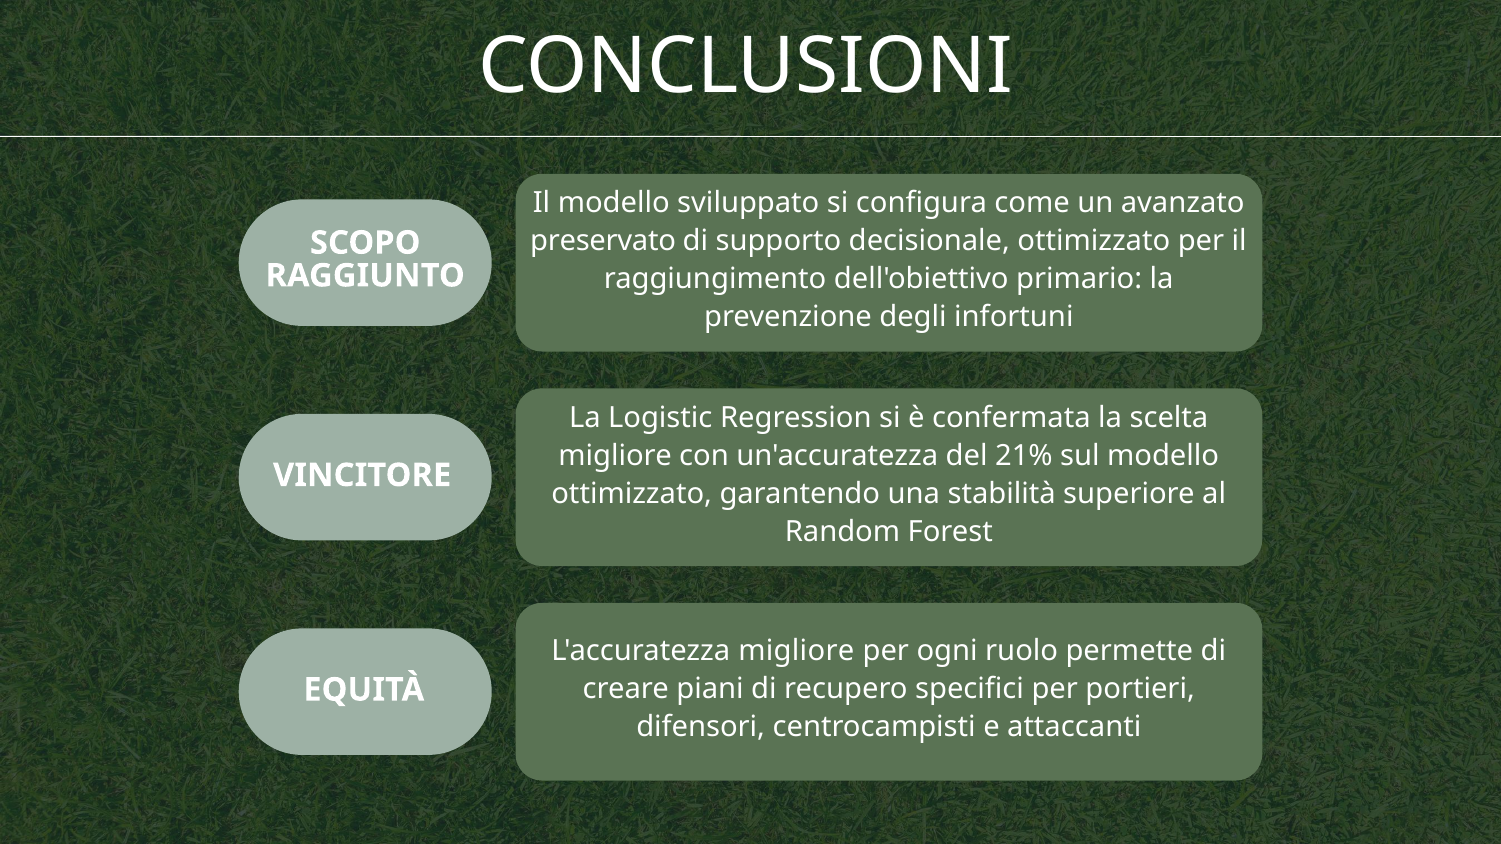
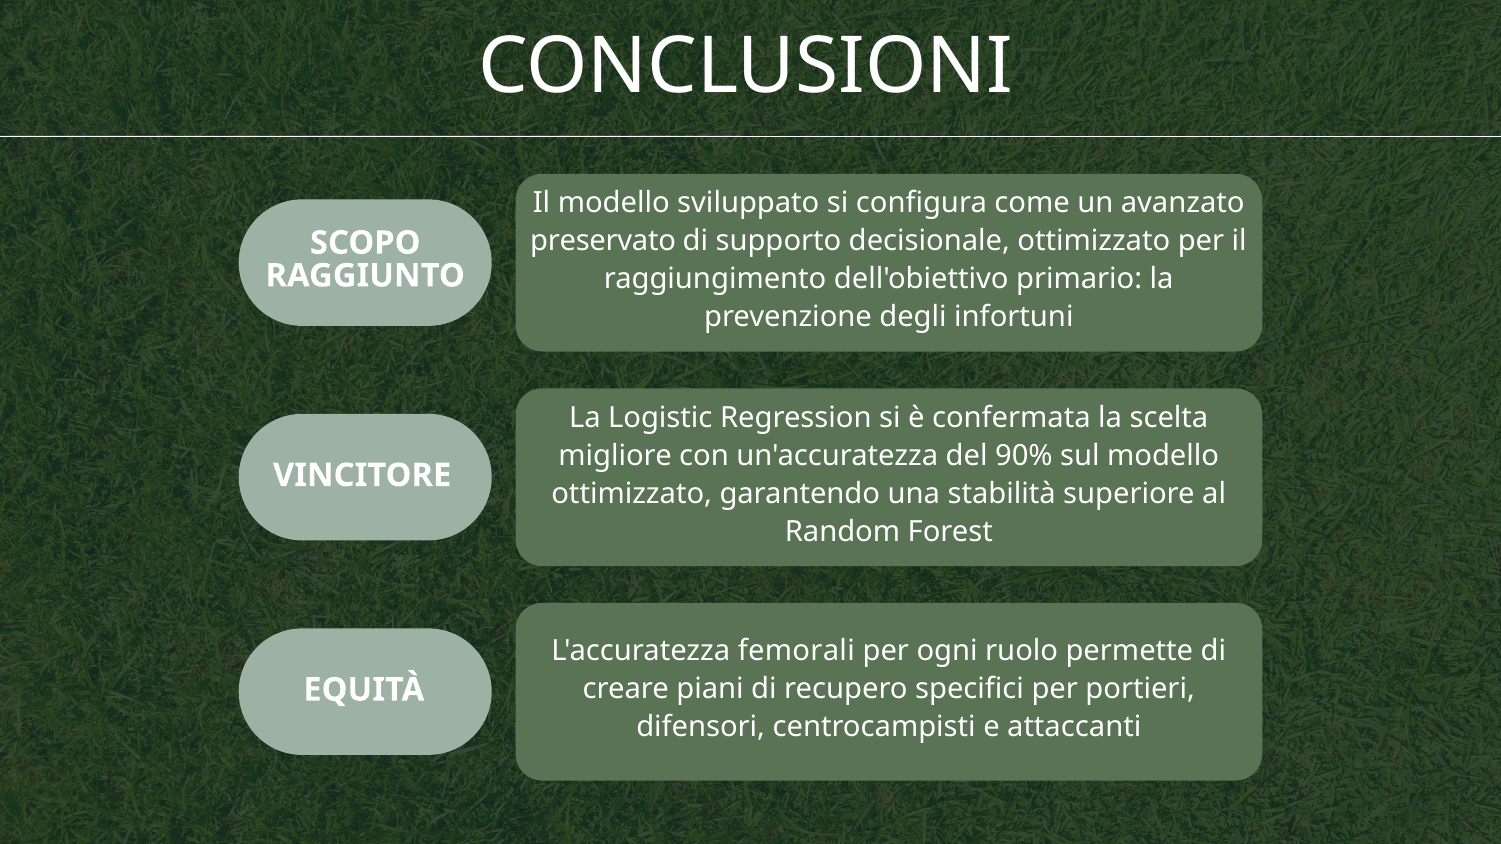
21%: 21% -> 90% (1024, 456)
L'accuratezza migliore: migliore -> femorali (796, 652)
